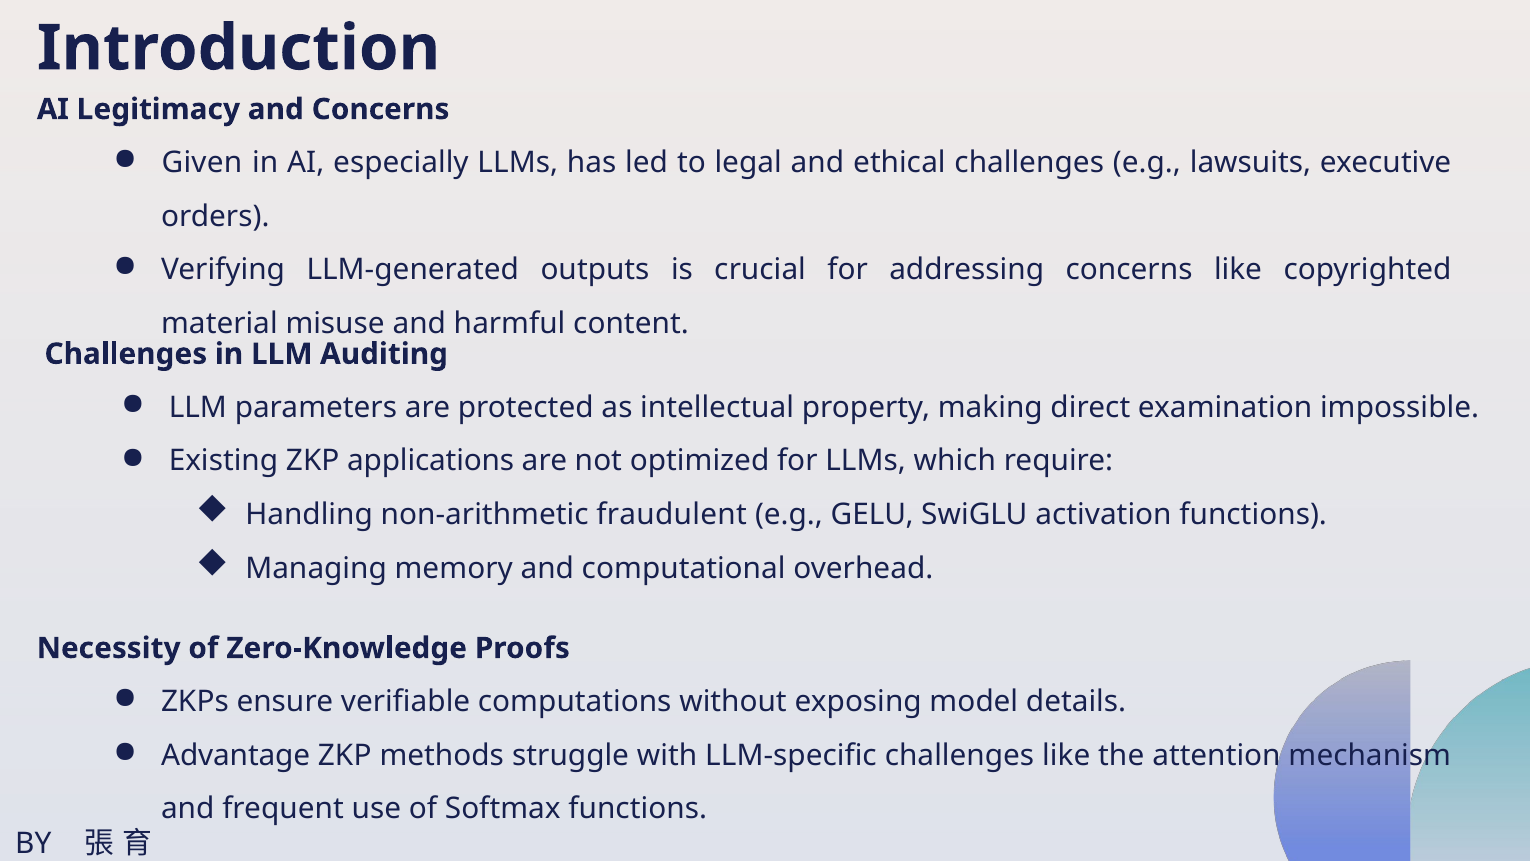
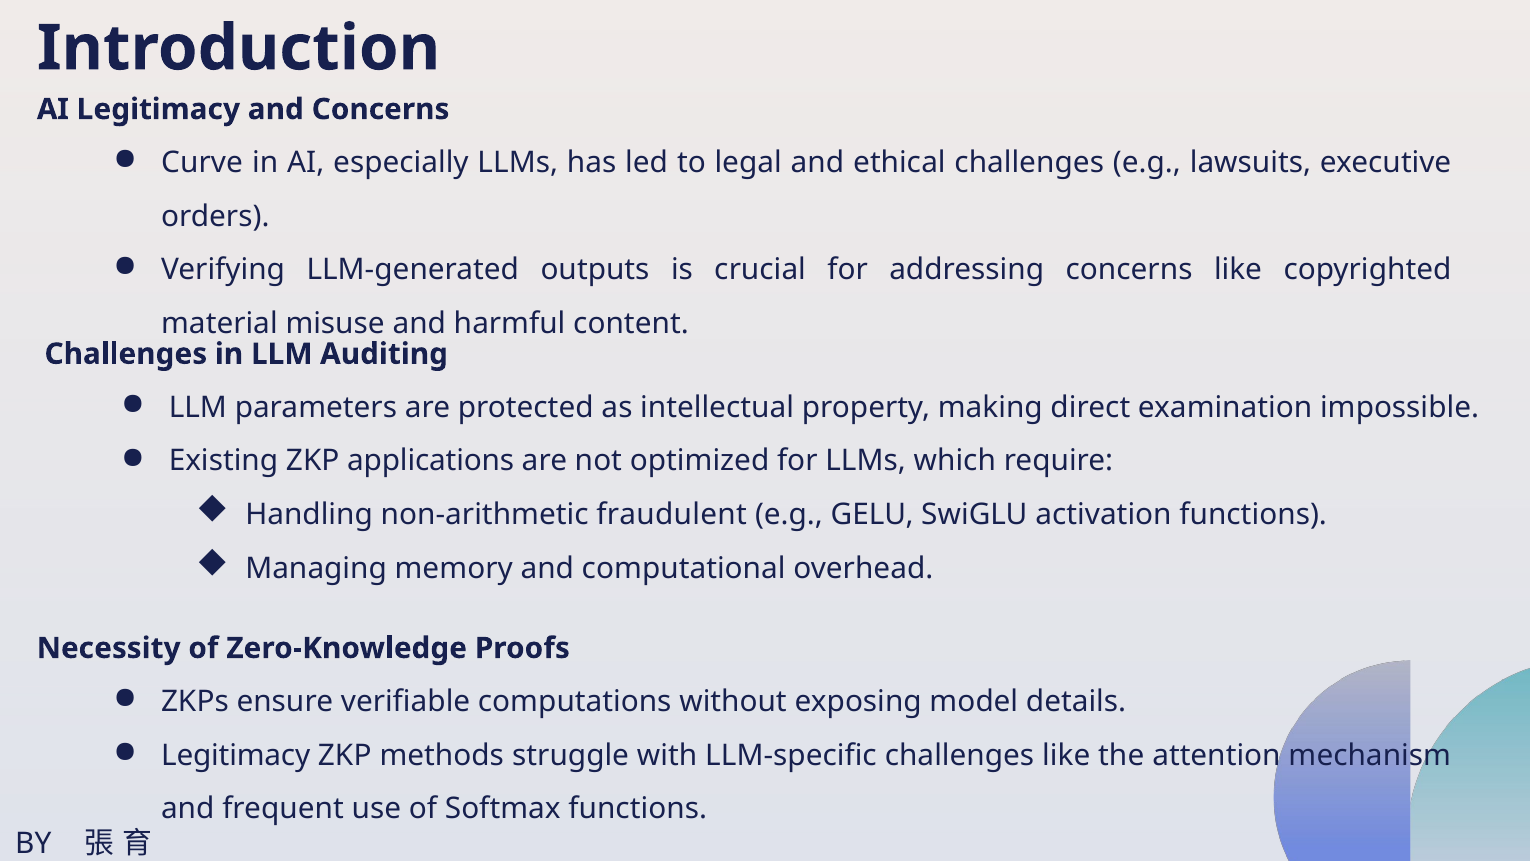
Given: Given -> Curve (202, 163)
Advantage: Advantage -> Legitimacy (236, 755)
